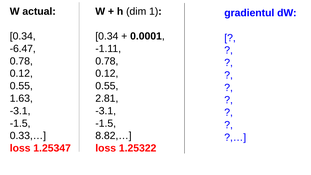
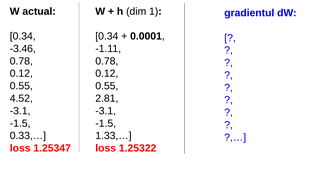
-6.47: -6.47 -> -3.46 (23, 49)
1.63: 1.63 -> 4.52 (21, 98)
8.82,…: 8.82,… -> 1.33,… (113, 136)
